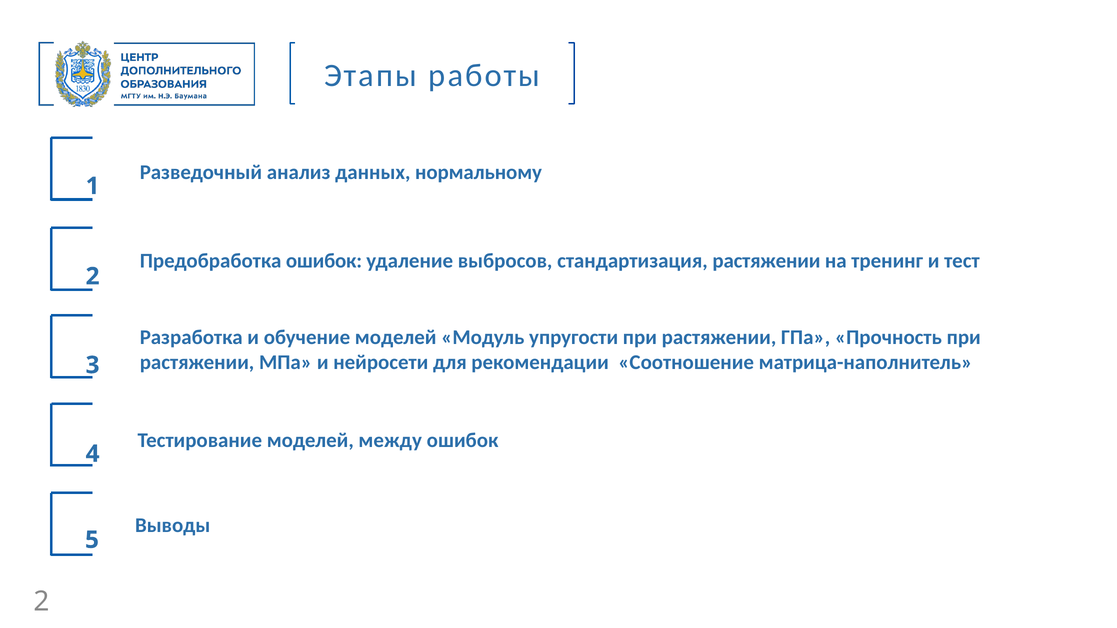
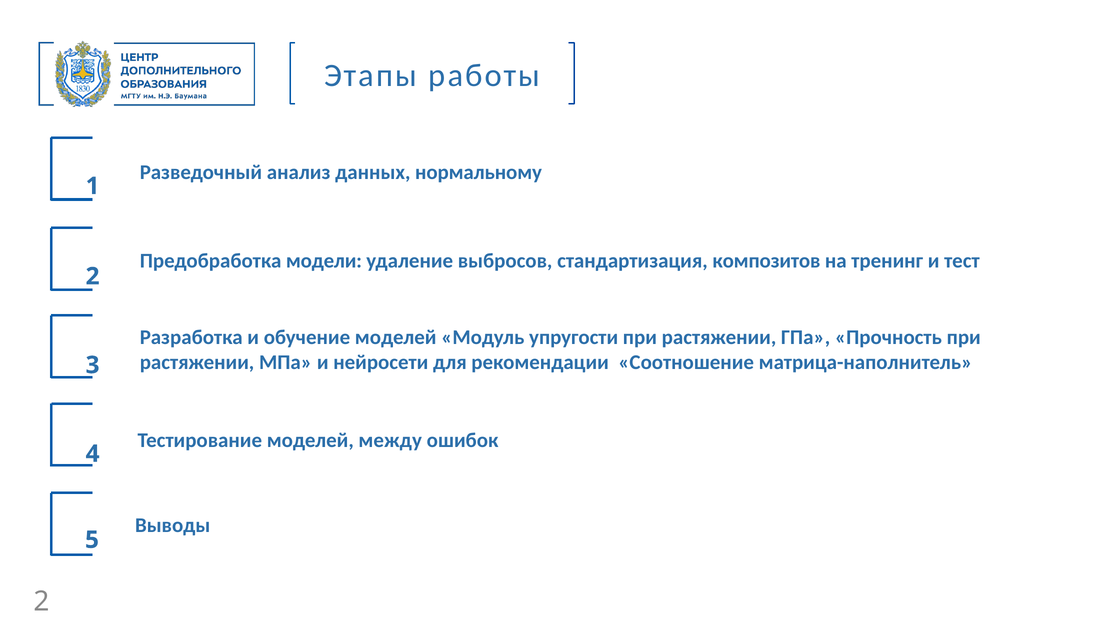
Предобработка ошибок: ошибок -> модели (324, 261)
стандартизация растяжении: растяжении -> композитов (766, 261)
